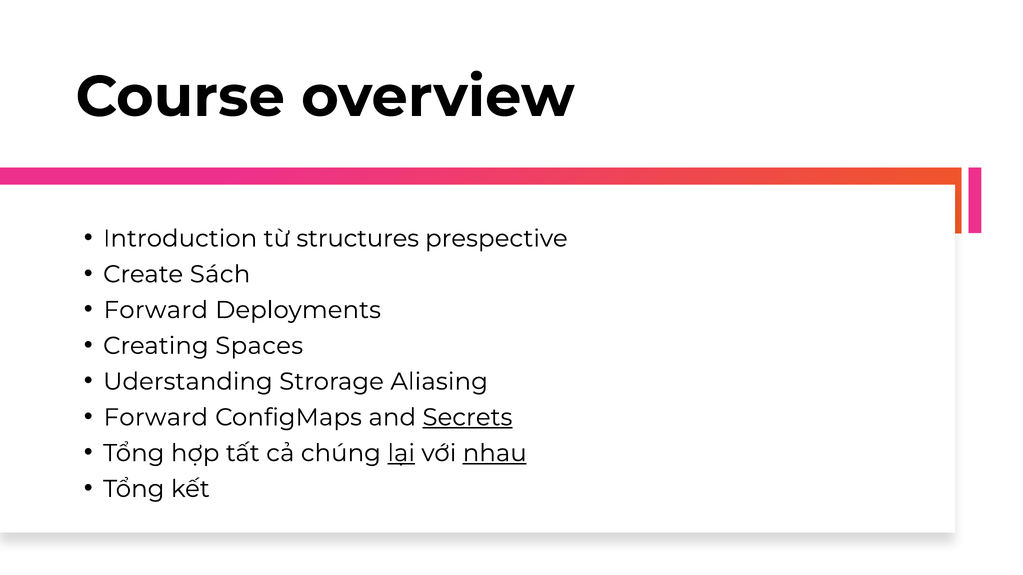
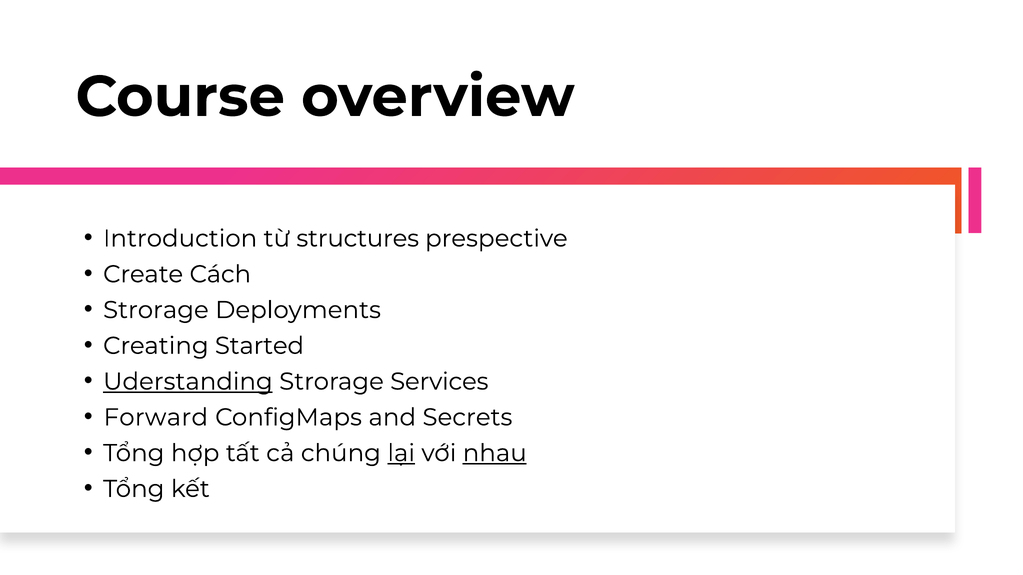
Sách: Sách -> Cách (220, 274)
Forward: Forward -> Strorage (156, 310)
Spaces: Spaces -> Started (259, 346)
Uderstanding underline: none -> present (188, 382)
Aliasing: Aliasing -> Services (439, 382)
Secrets underline: present -> none (467, 418)
